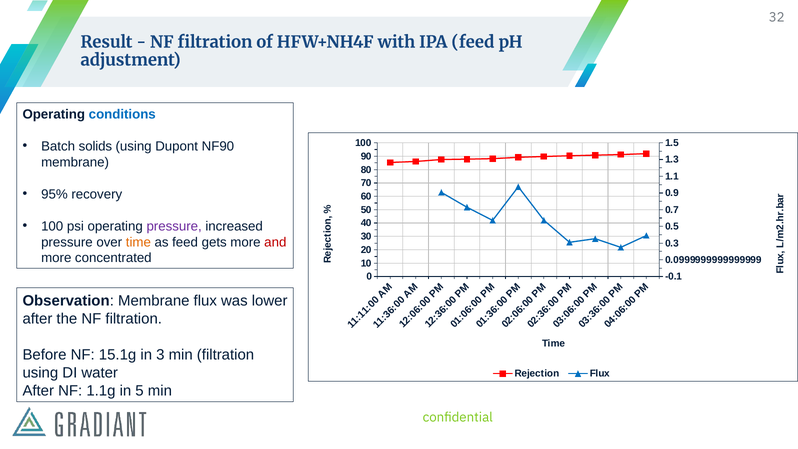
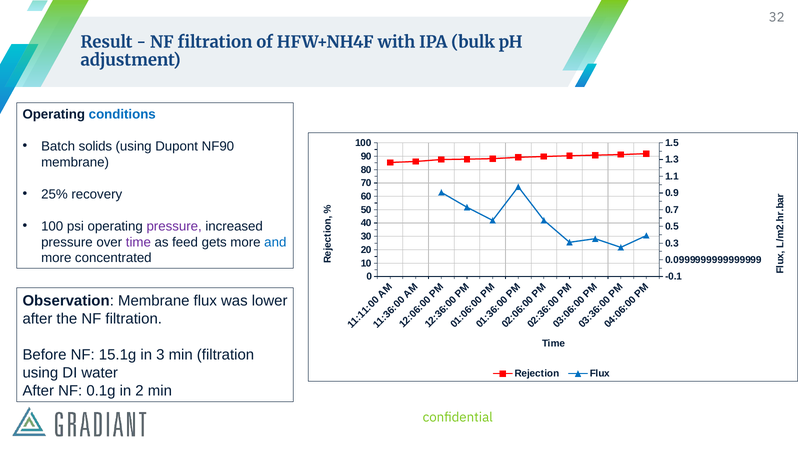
IPA feed: feed -> bulk (473, 42)
95%: 95% -> 25% (54, 194)
time colour: orange -> purple (138, 242)
and colour: red -> blue (275, 242)
1.1g: 1.1g -> 0.1g (101, 391)
in 5: 5 -> 2 (140, 391)
